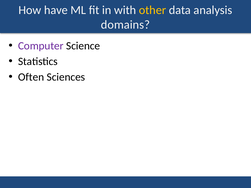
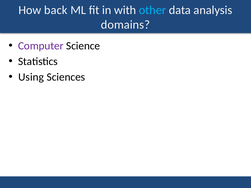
have: have -> back (56, 10)
other colour: yellow -> light blue (152, 10)
Often: Often -> Using (31, 77)
